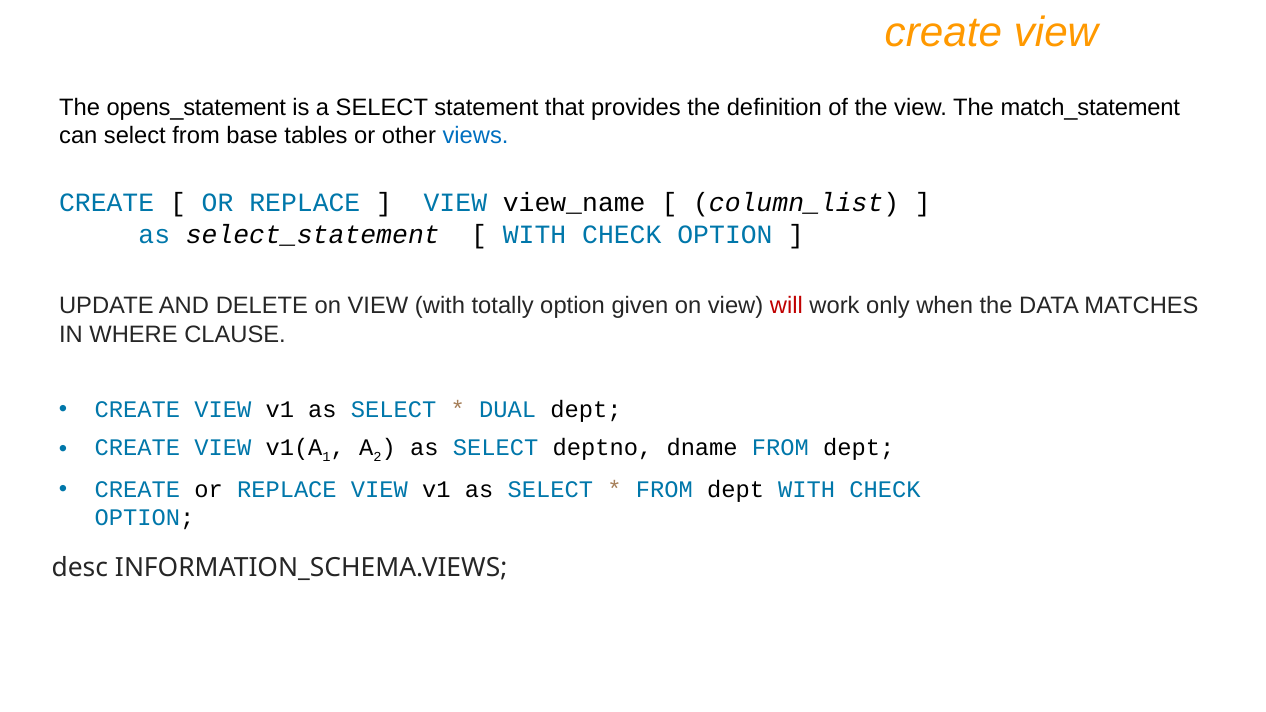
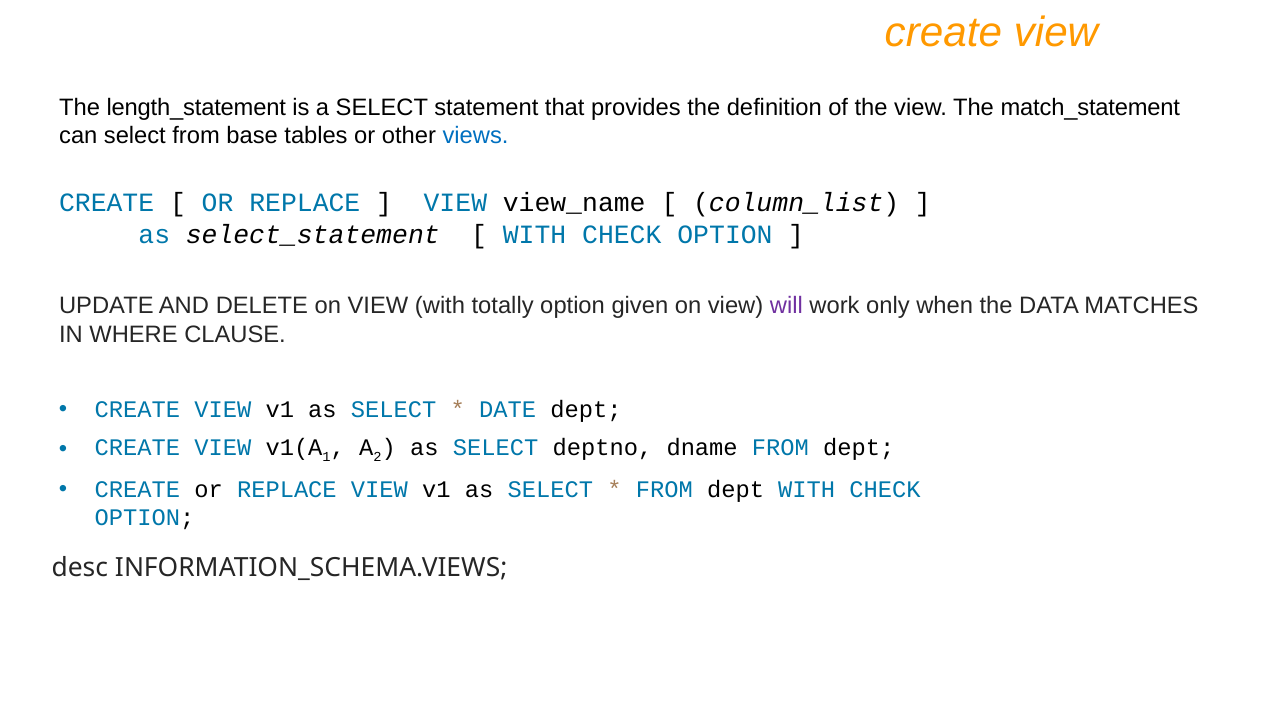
opens_statement: opens_statement -> length_statement (196, 108)
will colour: red -> purple (786, 306)
DUAL: DUAL -> DATE (508, 410)
